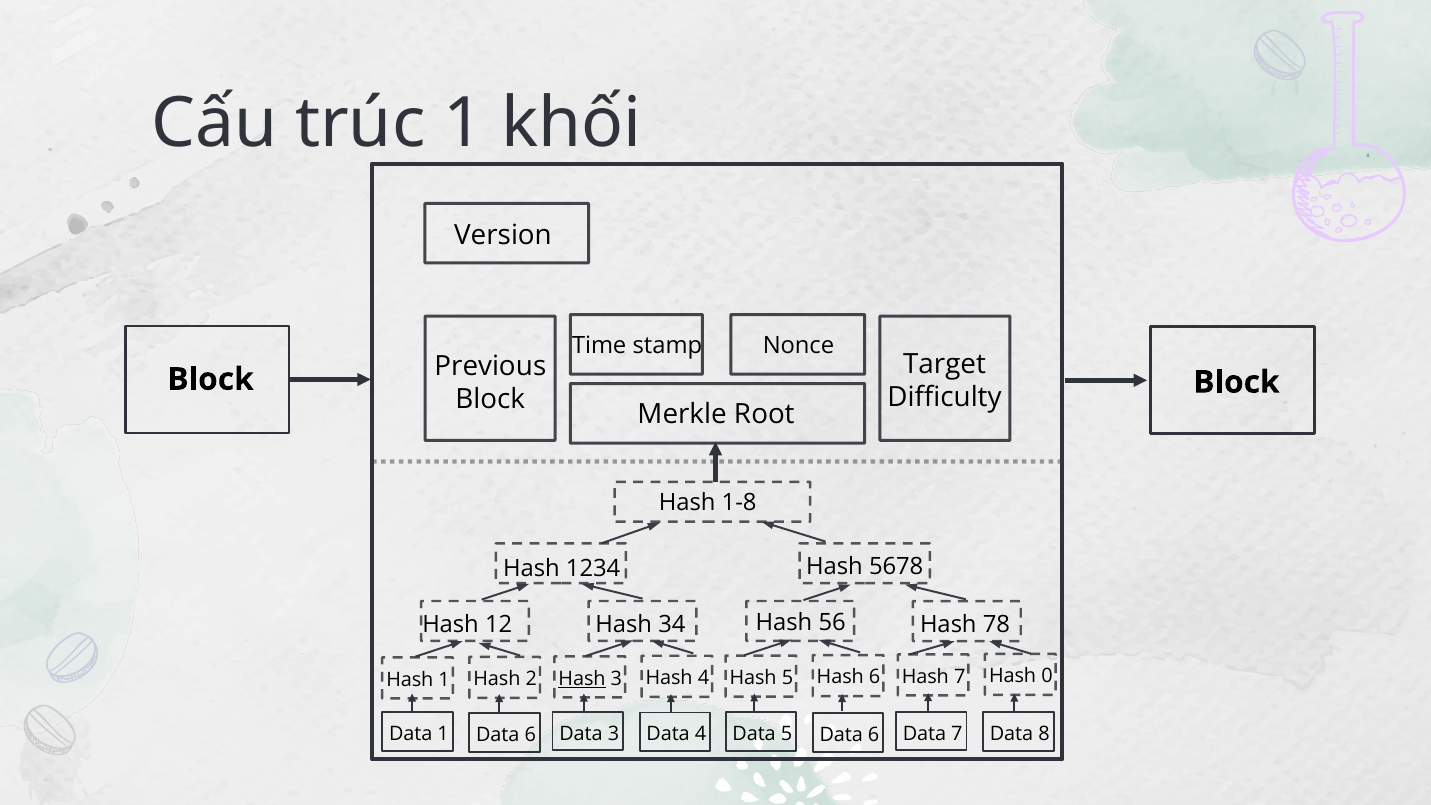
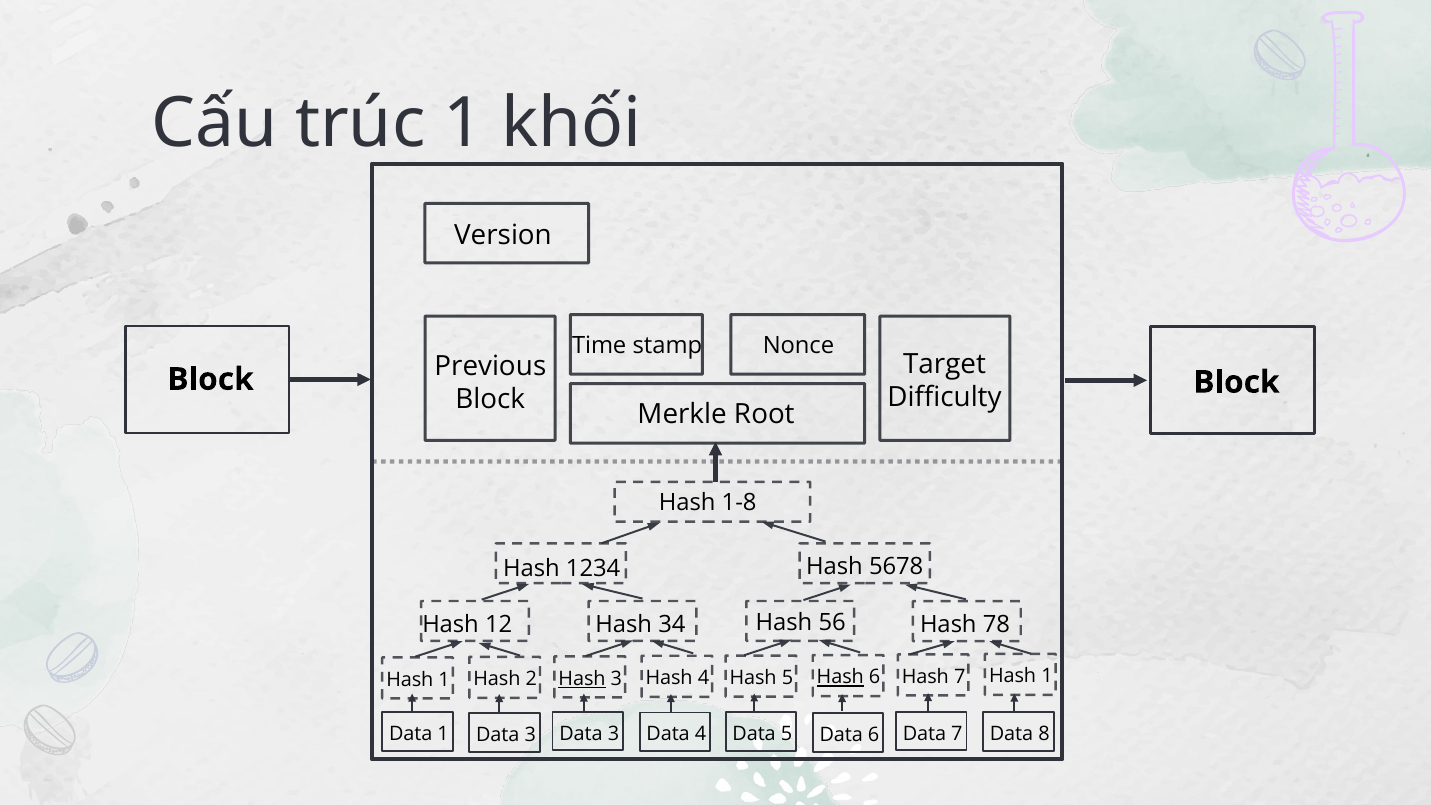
Hash underline: none -> present (840, 677)
7 Hash 0: 0 -> 1 (1047, 676)
1 Data 6: 6 -> 3 (530, 735)
